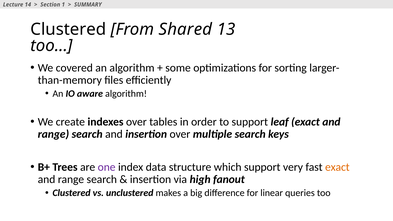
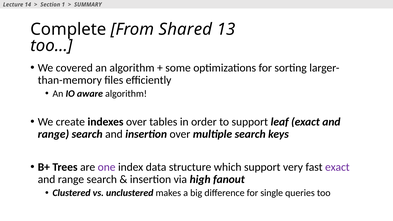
Clustered: Clustered -> Complete (68, 29)
exact colour: orange -> purple (337, 167)
linear: linear -> single (272, 193)
